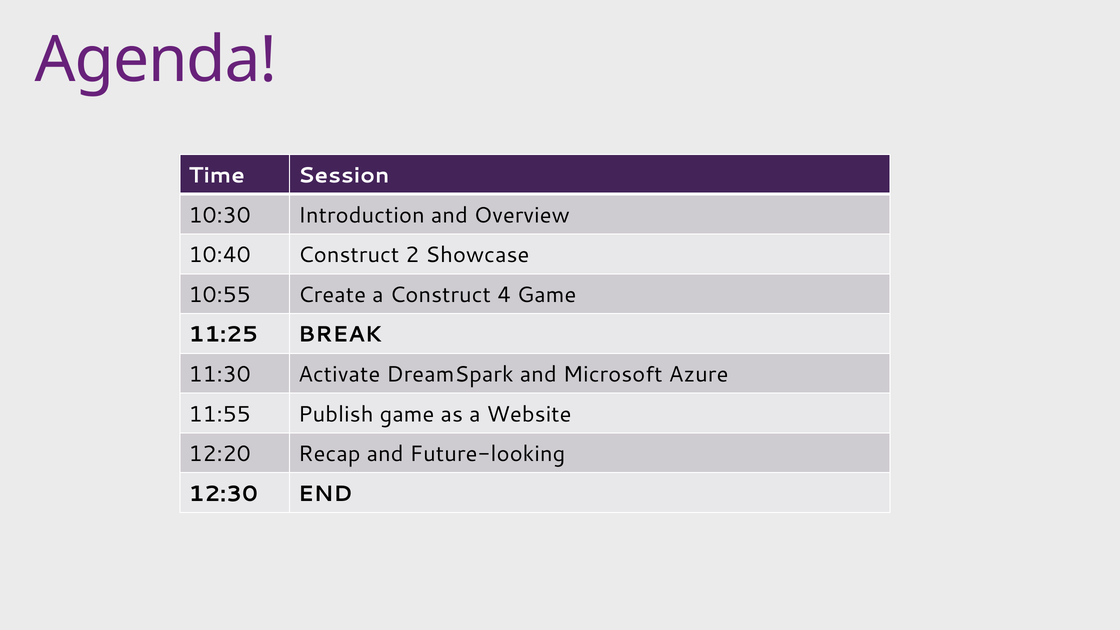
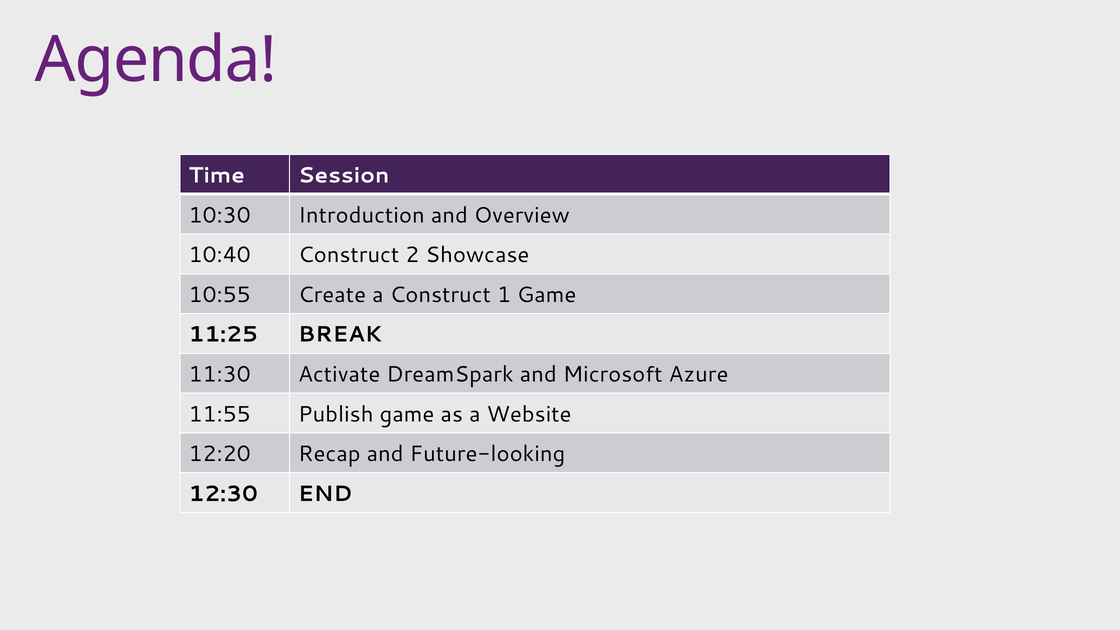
4: 4 -> 1 (504, 295)
